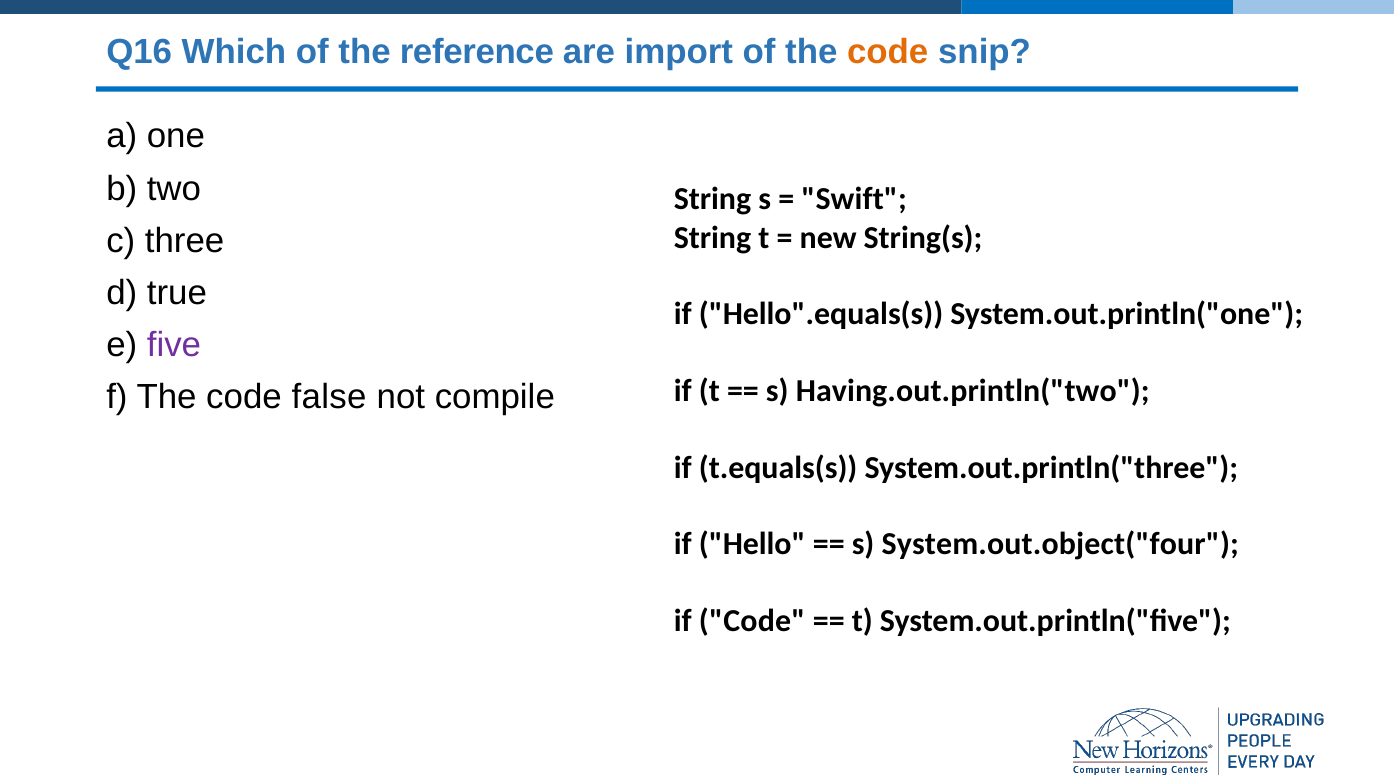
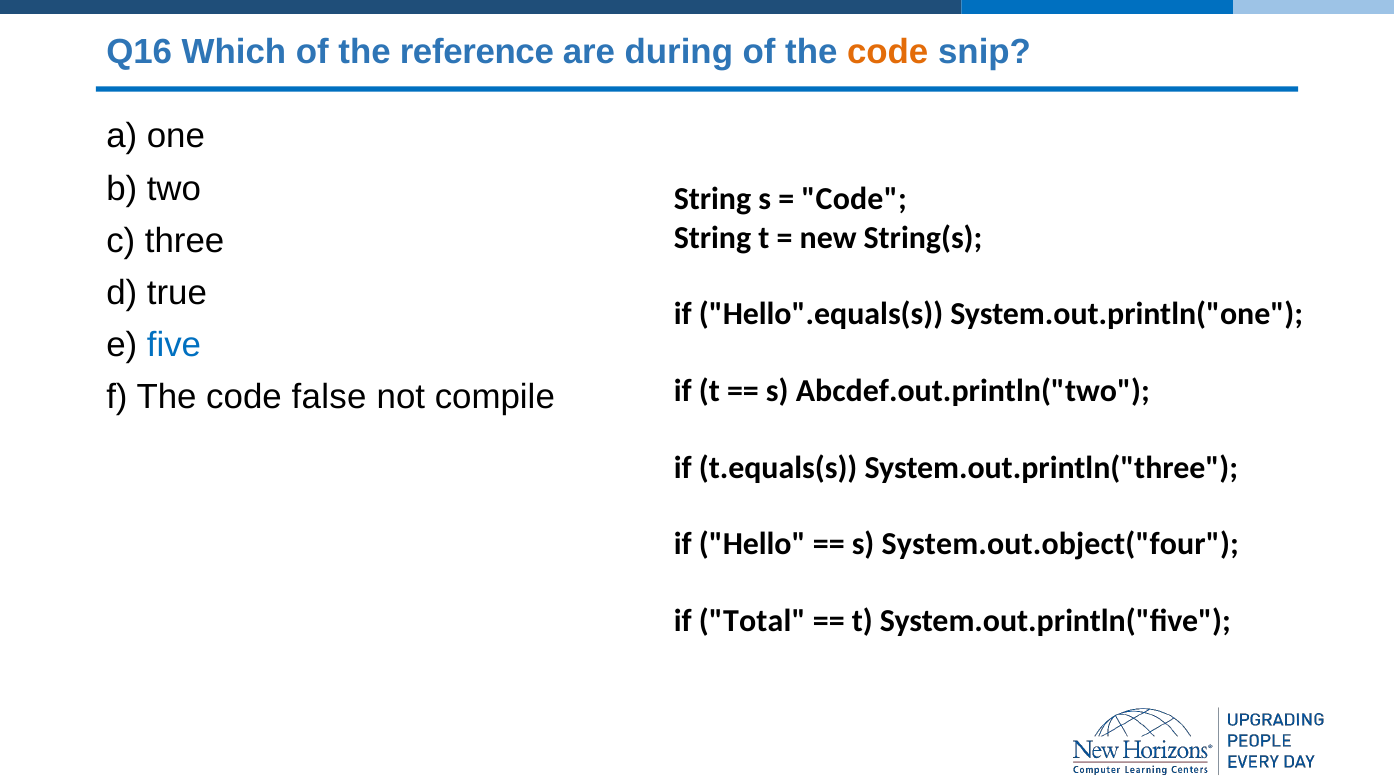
import: import -> during (679, 53)
Swift: Swift -> Code (854, 199)
five colour: purple -> blue (174, 345)
Having.out.println("two: Having.out.println("two -> Abcdef.out.println("two (973, 391)
if Code: Code -> Total (752, 621)
